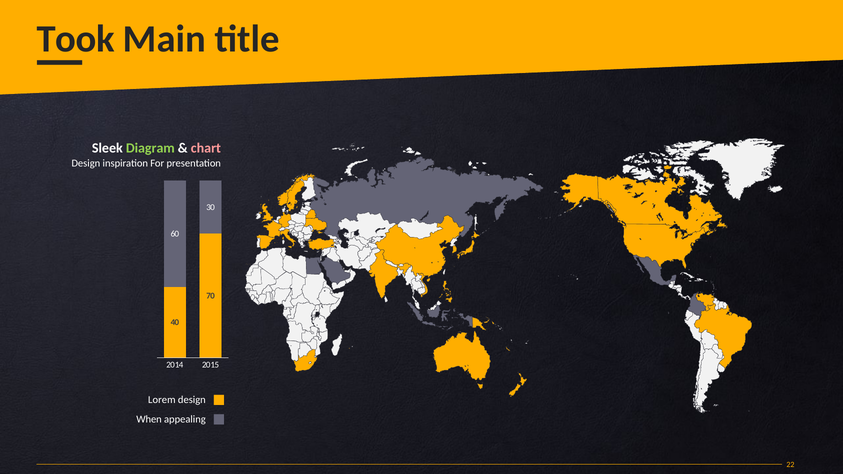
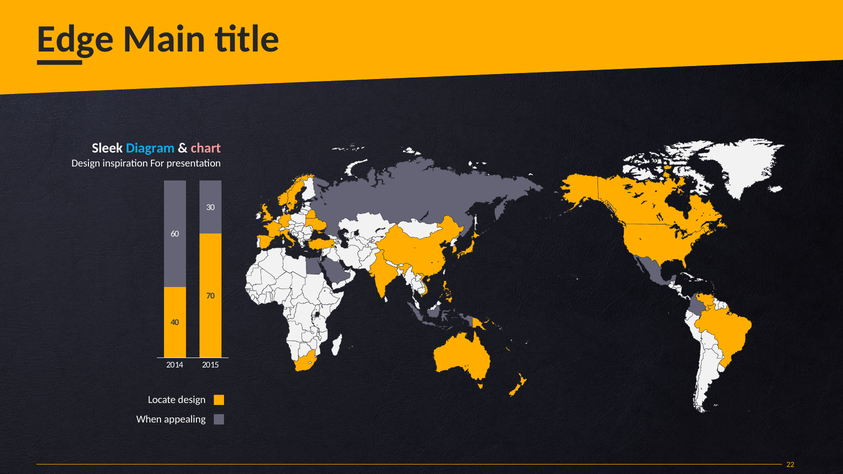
Took: Took -> Edge (76, 39)
Diagram colour: light green -> light blue (150, 148)
Lorem: Lorem -> Locate (162, 400)
